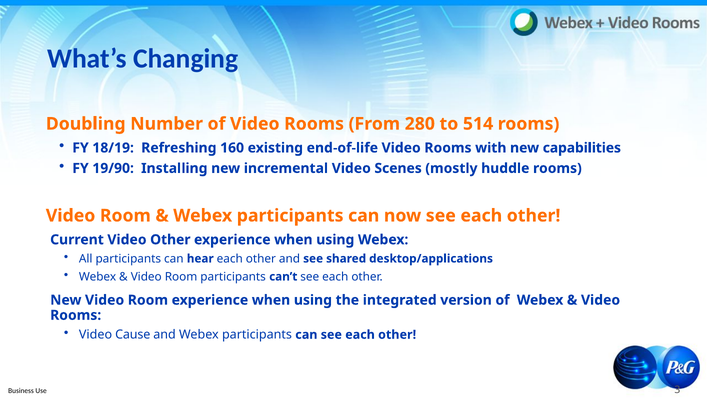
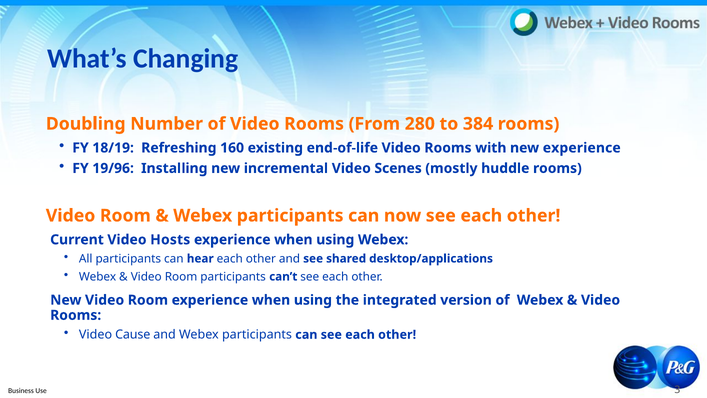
514: 514 -> 384 (478, 124)
new capabilities: capabilities -> experience (582, 148)
19/90: 19/90 -> 19/96 (113, 168)
Video Other: Other -> Hosts (170, 240)
